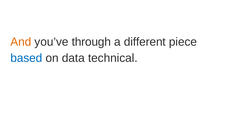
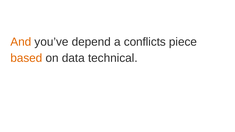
through: through -> depend (91, 42)
different: different -> conflicts (145, 42)
based colour: blue -> orange (26, 58)
